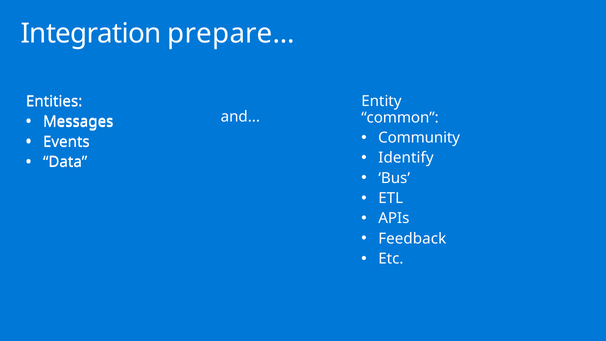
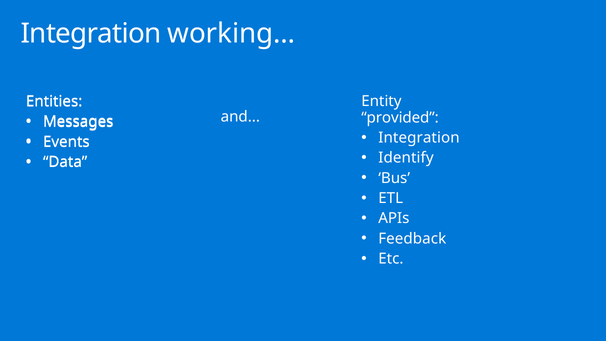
prepare…: prepare… -> working… (231, 34)
common: common -> provided (400, 118)
Community: Community -> Integration (419, 138)
